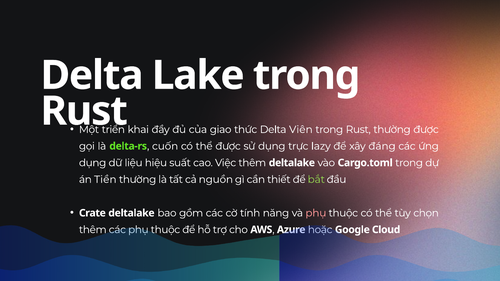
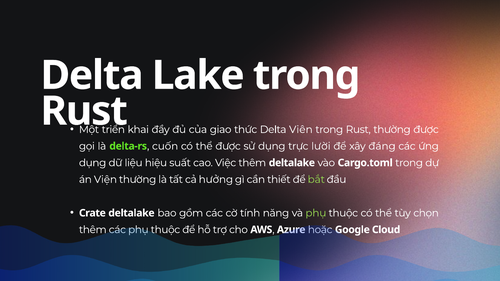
lazy: lazy -> lười (321, 146)
Tiền: Tiền -> Viện (105, 180)
nguồn: nguồn -> hưởng (216, 180)
phụ colour: pink -> light green (316, 213)
